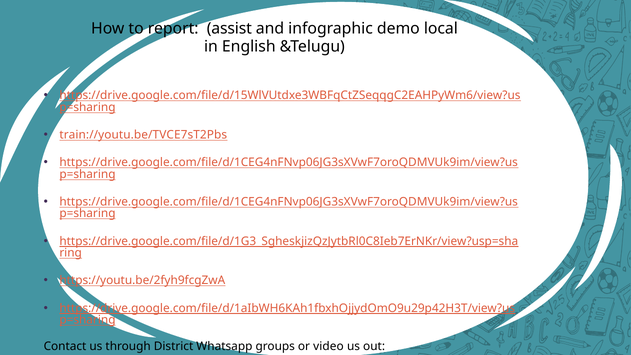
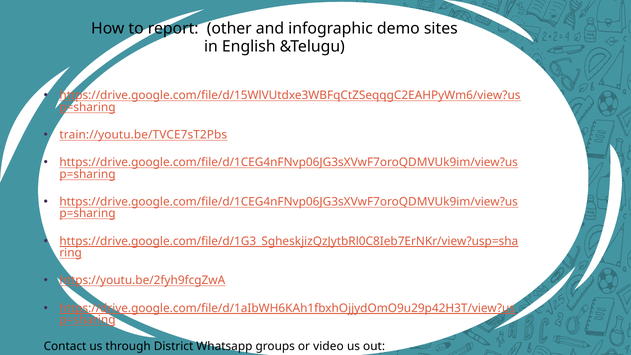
assist: assist -> other (229, 29)
local: local -> sites (441, 29)
